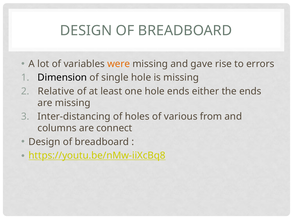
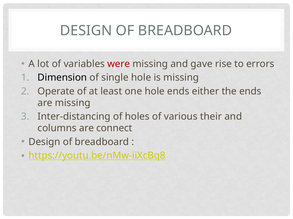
were colour: orange -> red (119, 64)
Relative: Relative -> Operate (56, 92)
from: from -> their (211, 117)
